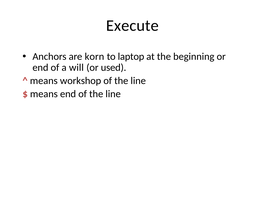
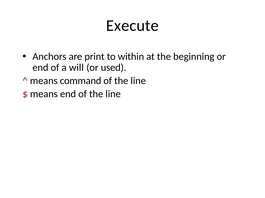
korn: korn -> print (95, 57)
laptop: laptop -> within (131, 57)
workshop: workshop -> command (81, 81)
